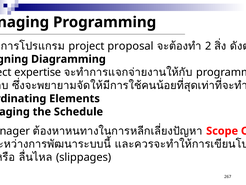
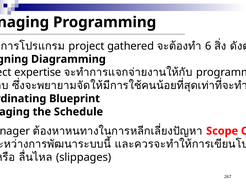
proposal: proposal -> gathered (131, 46)
2: 2 -> 6 (208, 46)
Elements: Elements -> Blueprint (75, 98)
